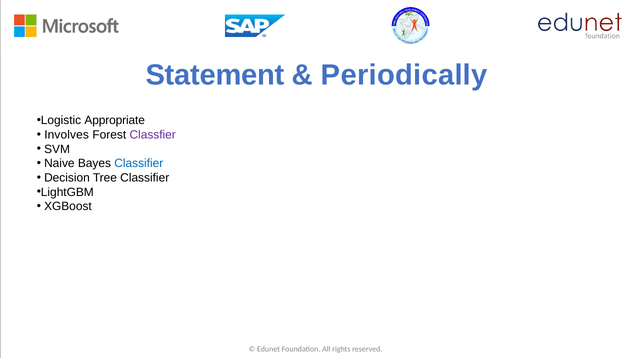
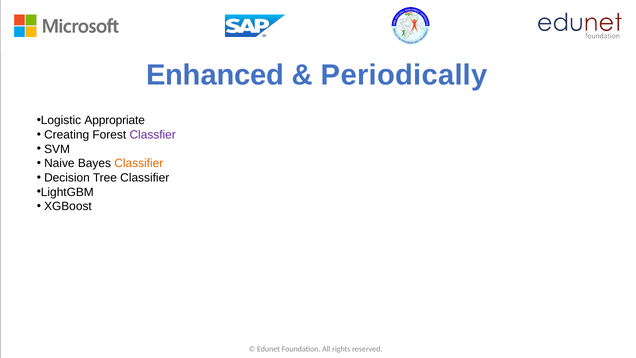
Statement: Statement -> Enhanced (215, 75)
Involves: Involves -> Creating (67, 135)
Classifier colour: blue -> orange (139, 163)
